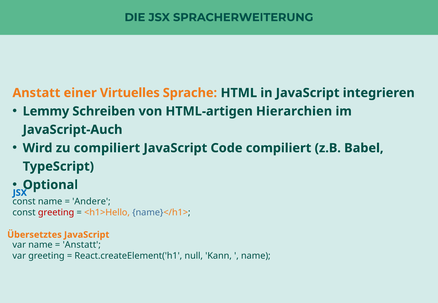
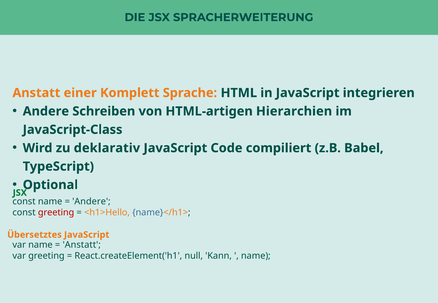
Virtuelles: Virtuelles -> Komplett (130, 93)
Lemmy: Lemmy -> Andere (46, 111)
JavaScript-Auch: JavaScript-Auch -> JavaScript-Class (73, 130)
zu compiliert: compiliert -> deklarativ (107, 148)
JSX colour: blue -> green (20, 193)
